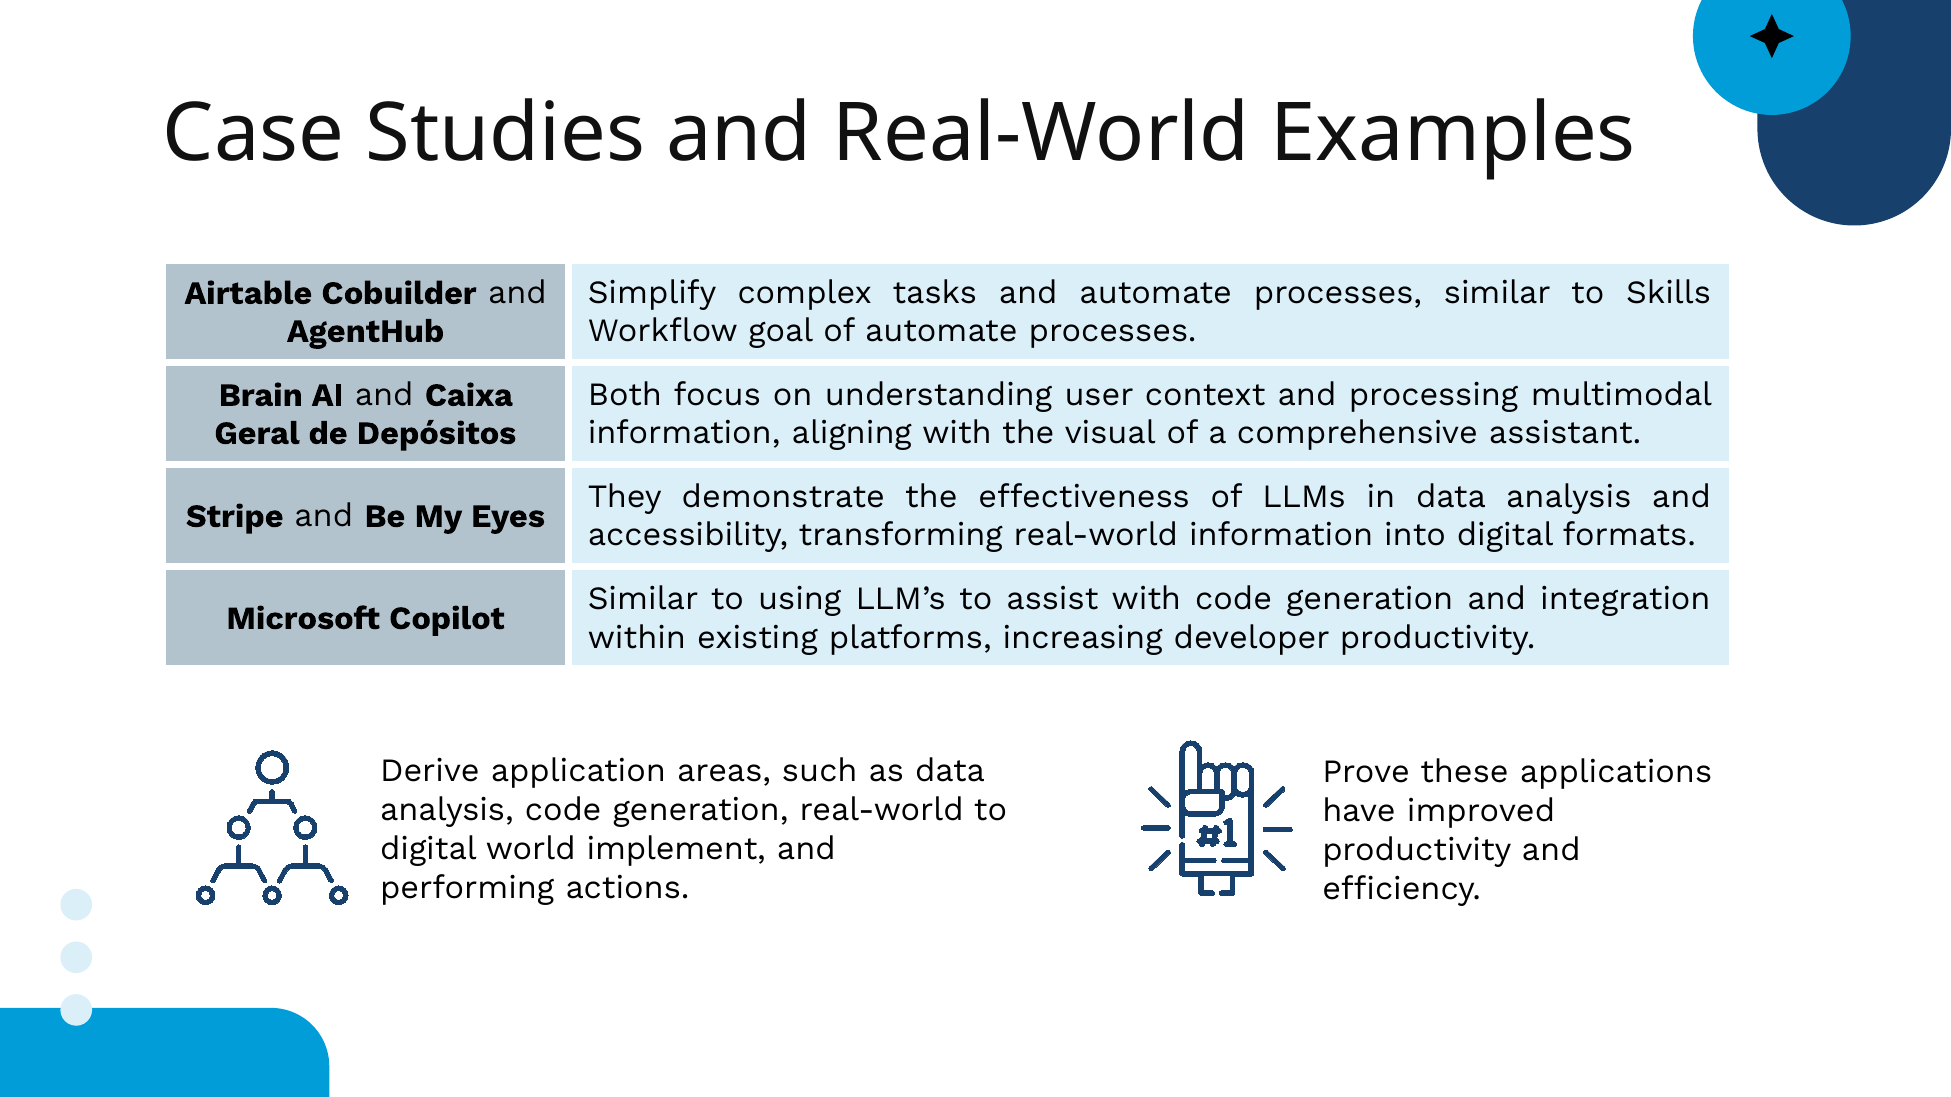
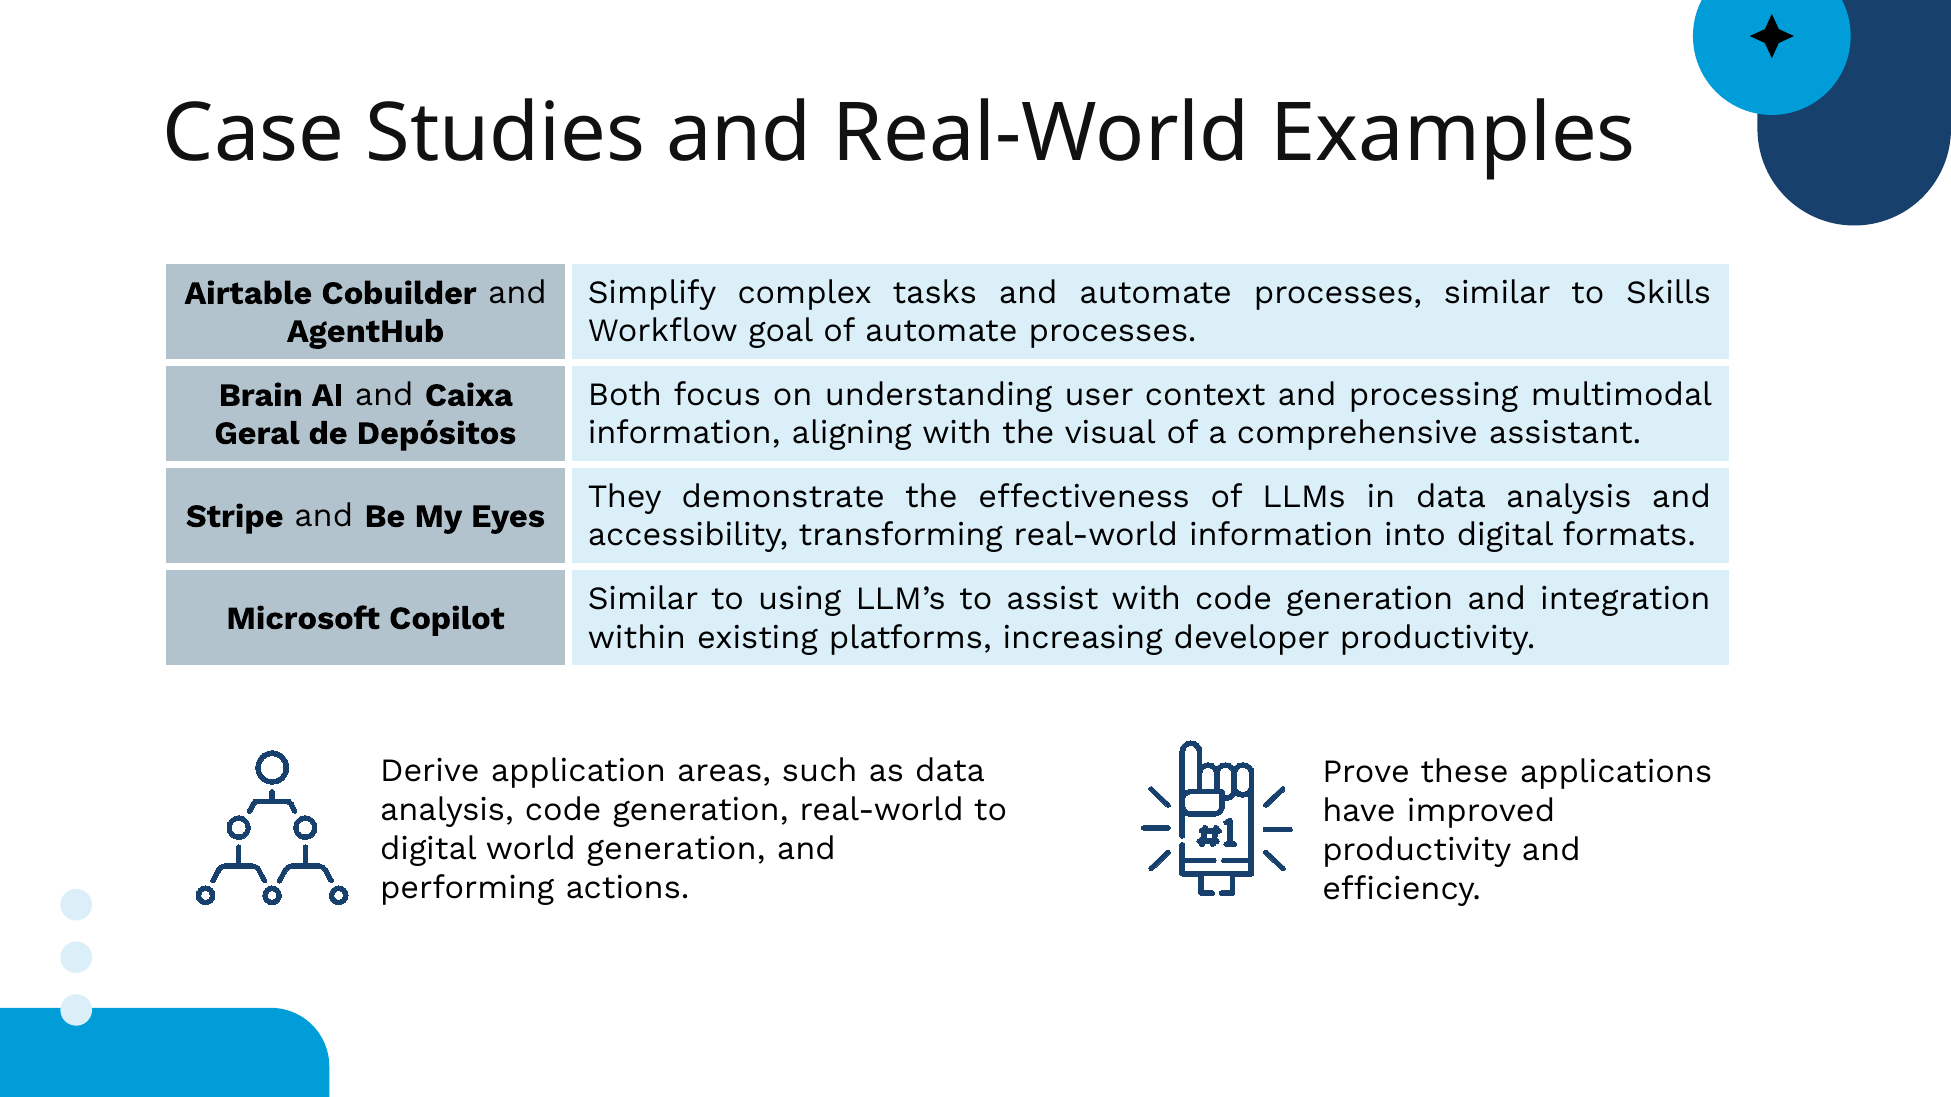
world implement: implement -> generation (676, 849)
